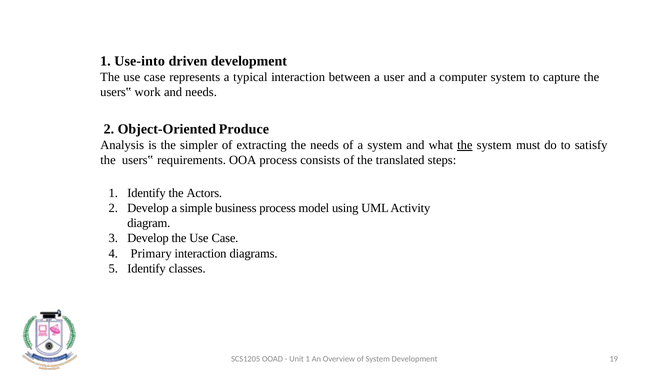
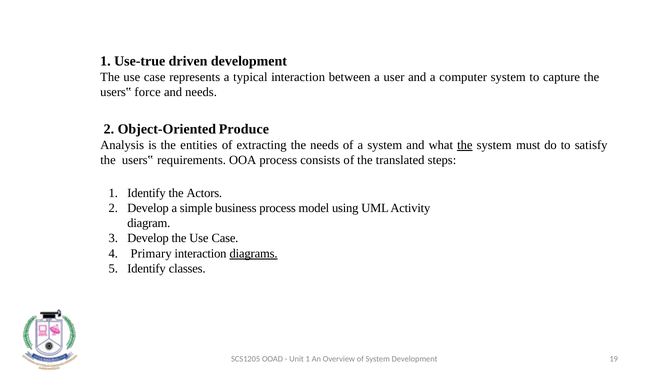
Use-into: Use-into -> Use-true (140, 61)
work: work -> force (148, 92)
simpler: simpler -> entities (199, 145)
diagrams underline: none -> present (254, 254)
